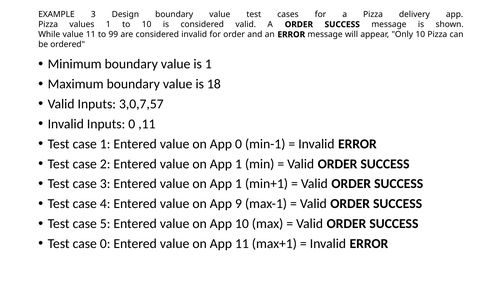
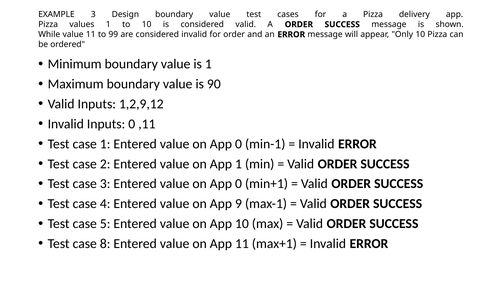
18: 18 -> 90 (214, 84)
3,0,7,57: 3,0,7,57 -> 1,2,9,12 (141, 104)
1: 1 -> 0 (238, 183)
case 0: 0 -> 8 (105, 243)
